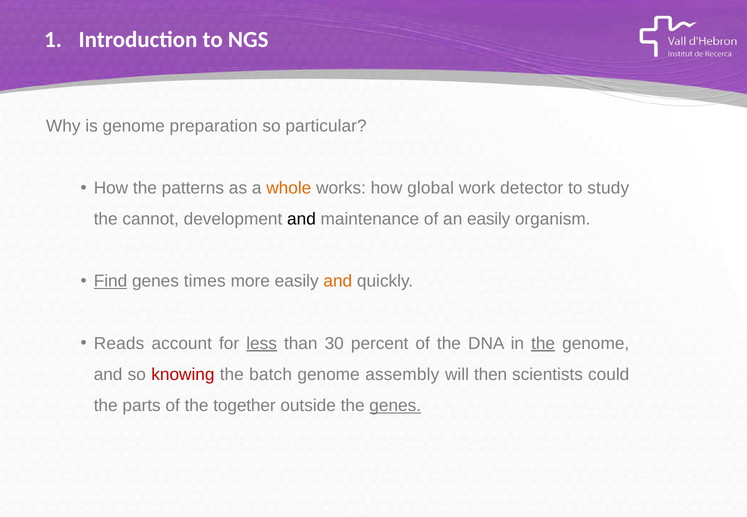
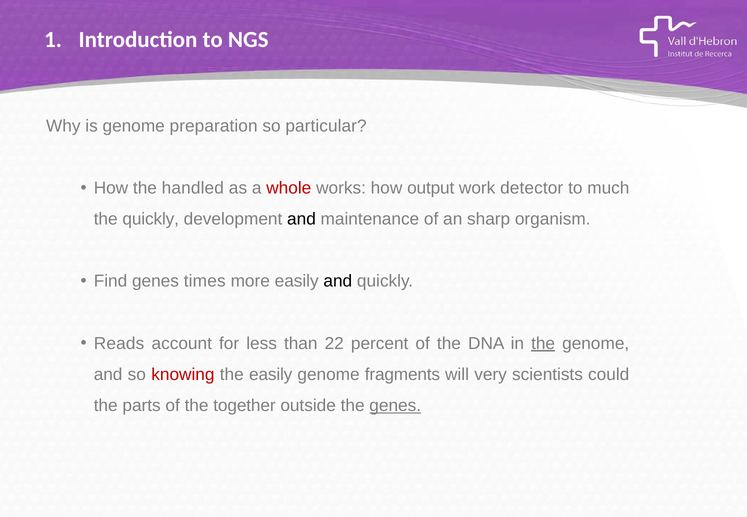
patterns: patterns -> handled (193, 188)
whole colour: orange -> red (289, 188)
global: global -> output (431, 188)
study: study -> much (608, 188)
the cannot: cannot -> quickly (151, 219)
an easily: easily -> sharp (489, 219)
Find underline: present -> none (111, 281)
and colour: orange -> black (338, 281)
less underline: present -> none (262, 343)
30: 30 -> 22 (334, 343)
the batch: batch -> easily (271, 374)
assembly: assembly -> fragments (402, 374)
then: then -> very (491, 374)
